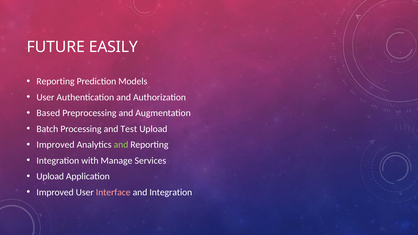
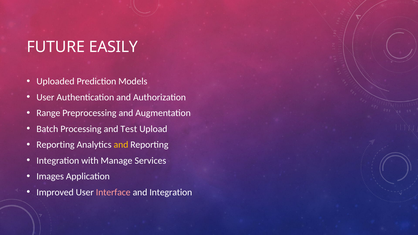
Reporting: Reporting -> Uploaded (55, 81)
Based: Based -> Range (48, 113)
Improved: Improved -> Reporting (56, 145)
and colour: light green -> yellow (121, 145)
Upload: Upload -> Images (50, 176)
